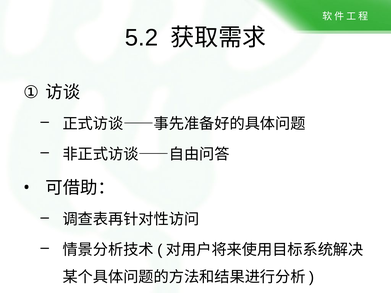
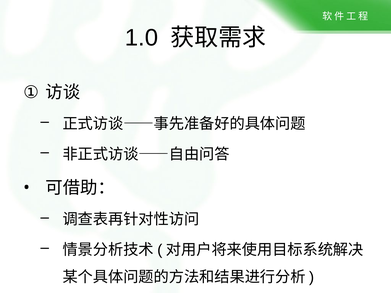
5.2: 5.2 -> 1.0 (141, 38)
